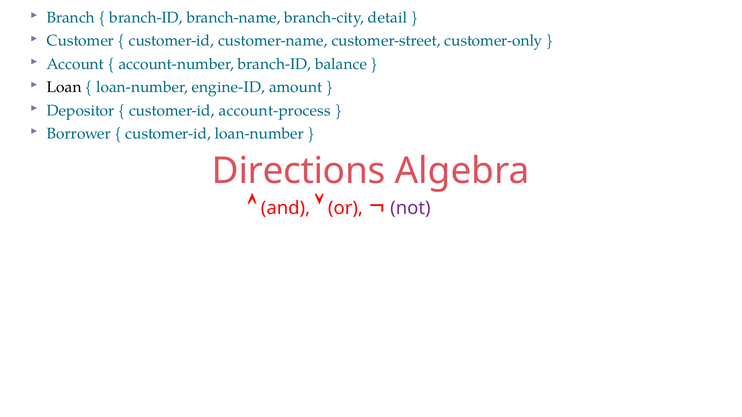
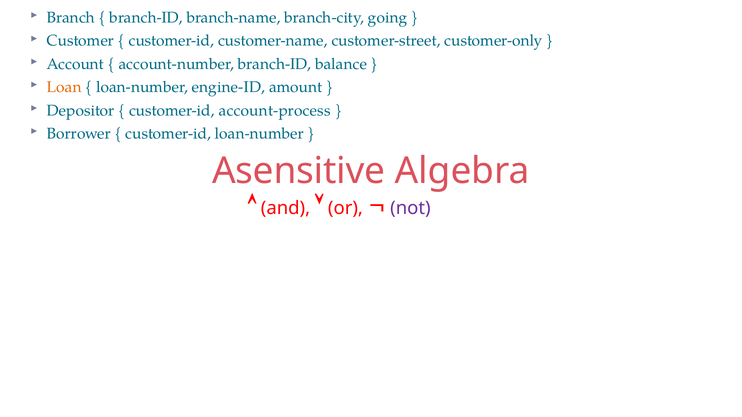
detail: detail -> going (388, 18)
Loan colour: black -> orange (64, 87)
Directions: Directions -> Asensitive (299, 171)
